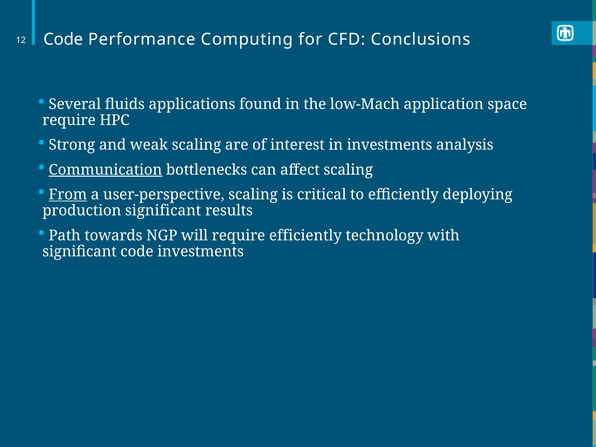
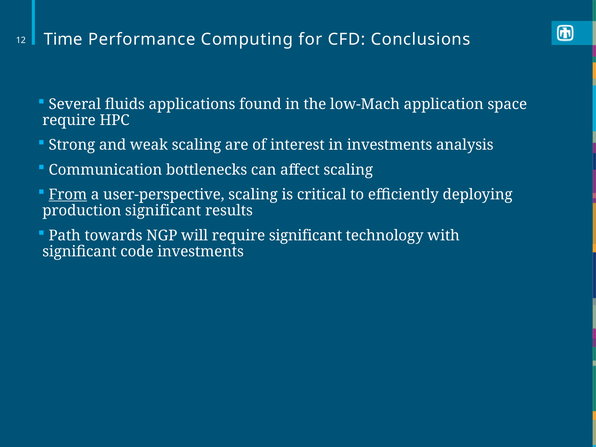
12 Code: Code -> Time (63, 39)
Communication underline: present -> none (105, 170)
require efficiently: efficiently -> significant (306, 236)
